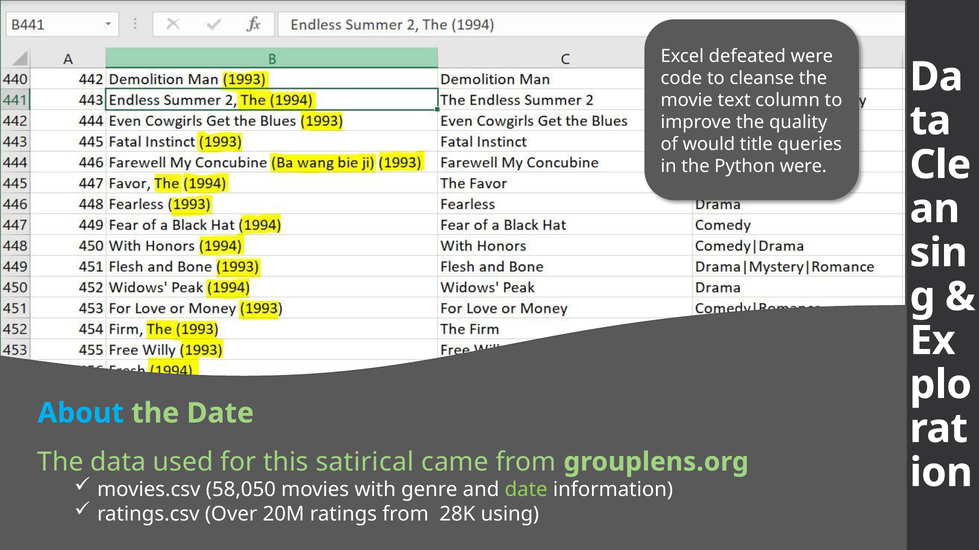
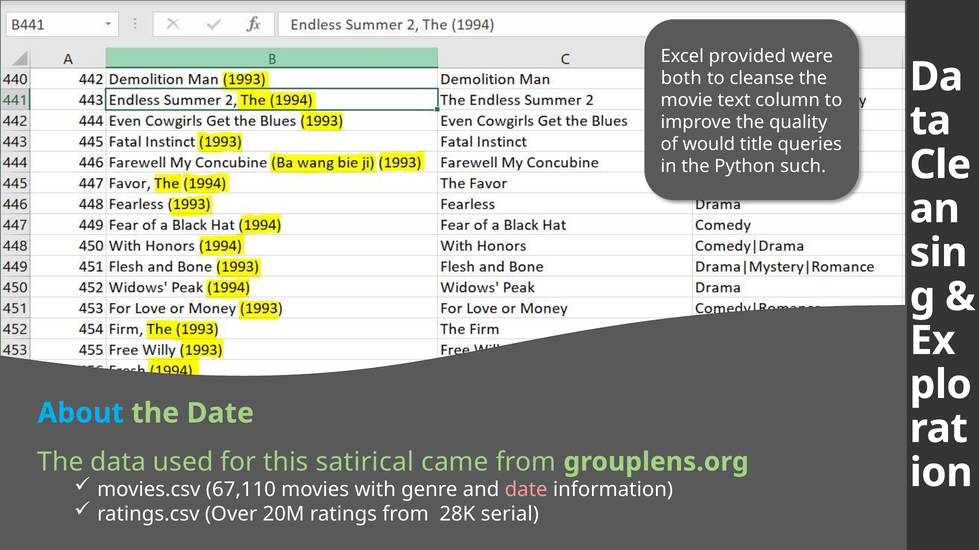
defeated: defeated -> provided (747, 56)
code: code -> both (681, 78)
Python were: were -> such (803, 166)
58,050: 58,050 -> 67,110 (241, 490)
date colour: light green -> pink (526, 490)
using: using -> serial (510, 515)
